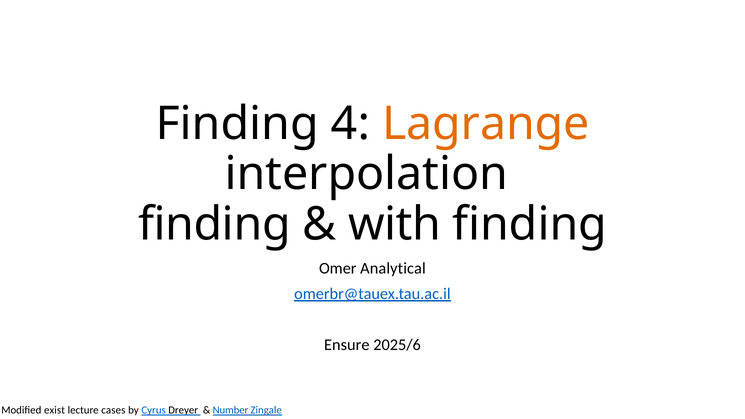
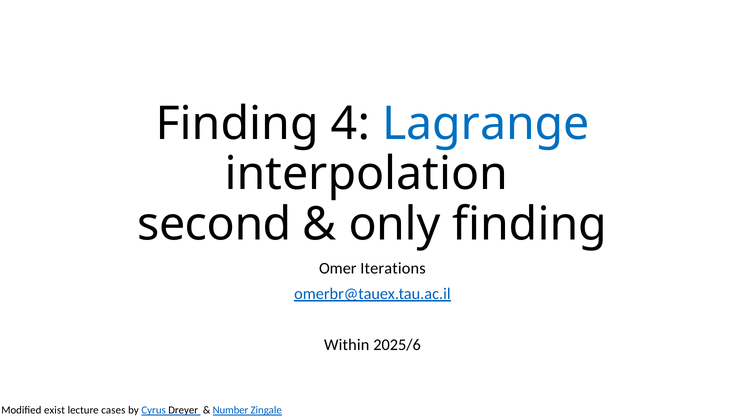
Lagrange colour: orange -> blue (486, 124)
finding: finding -> second (214, 224)
with: with -> only (394, 224)
Analytical: Analytical -> Iterations (393, 268)
Ensure: Ensure -> Within (347, 345)
